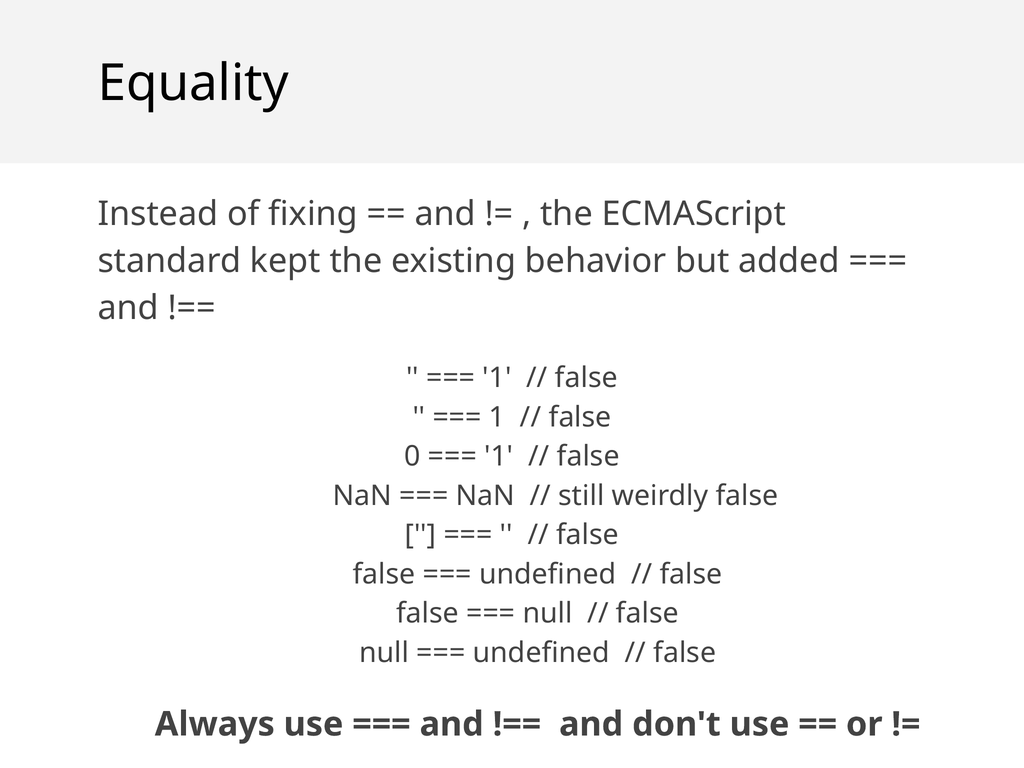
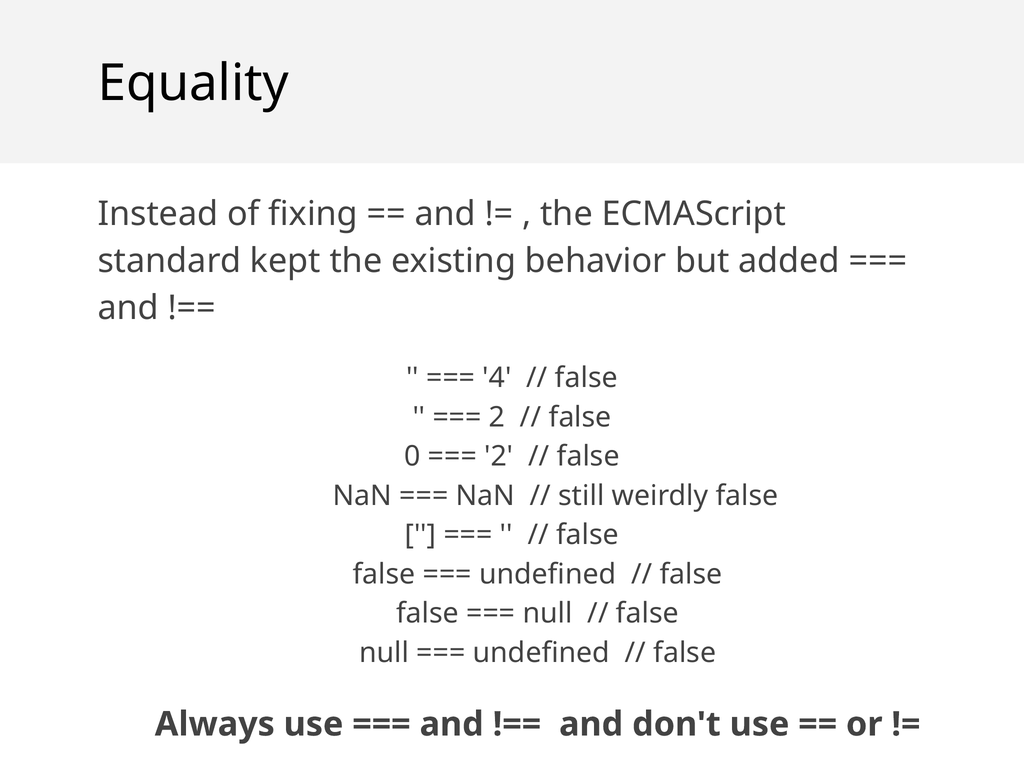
1: 1 -> 4 (497, 378)
1: 1 -> 2 (497, 417)
1: 1 -> 2 (499, 456)
